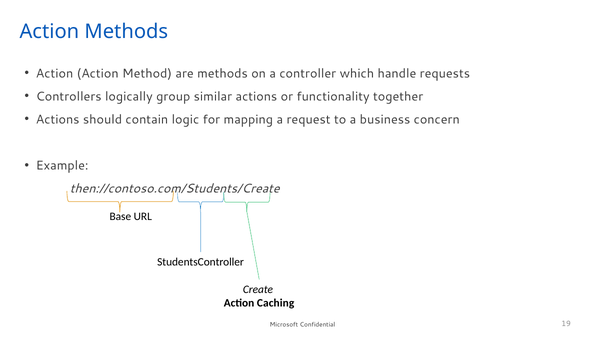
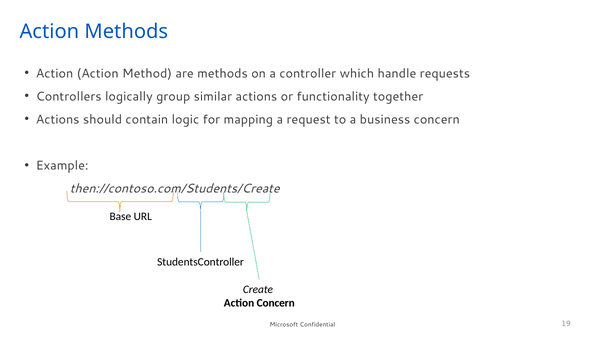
Action Caching: Caching -> Concern (276, 303)
